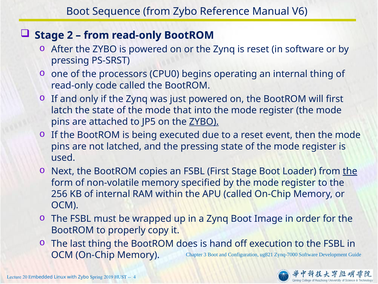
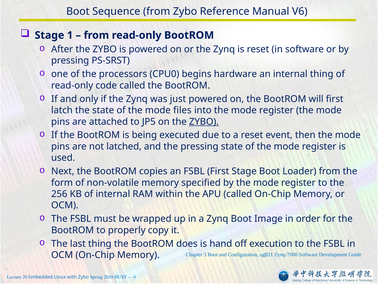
2: 2 -> 1 (70, 35)
operating: operating -> hardware (235, 74)
that: that -> files (182, 110)
the underline: present -> none (350, 171)
